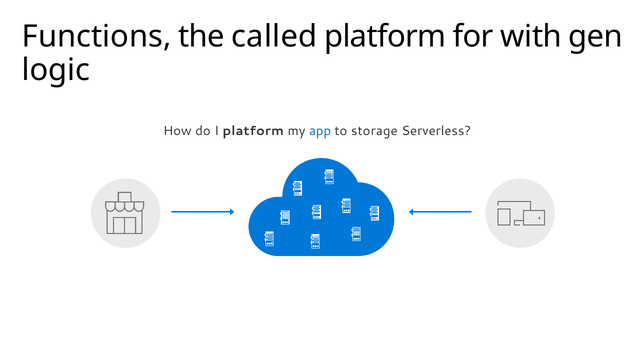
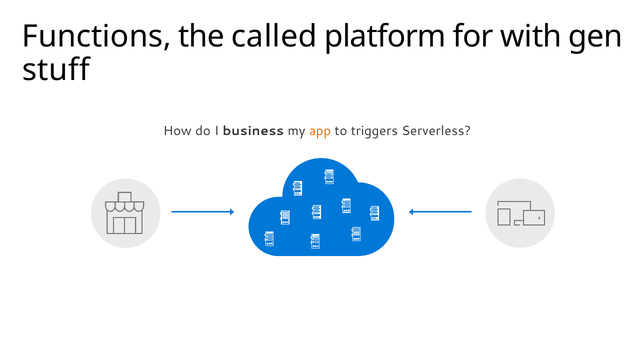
logic: logic -> stuff (56, 70)
I platform: platform -> business (253, 131)
app colour: blue -> orange (320, 131)
storage: storage -> triggers (374, 131)
